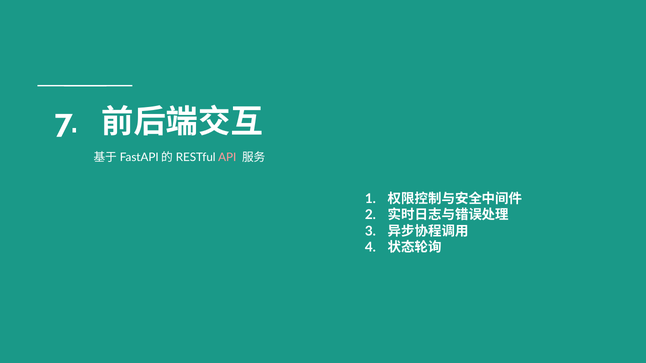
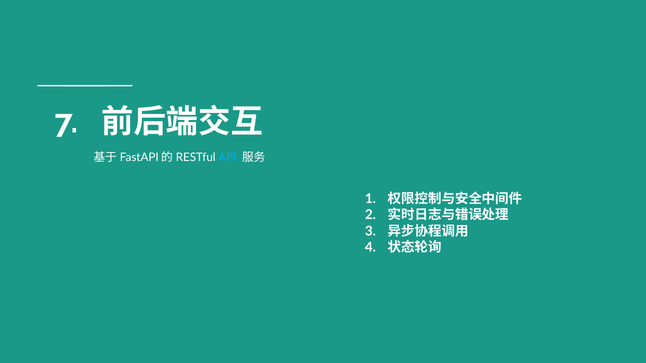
API colour: pink -> light blue (227, 158)
